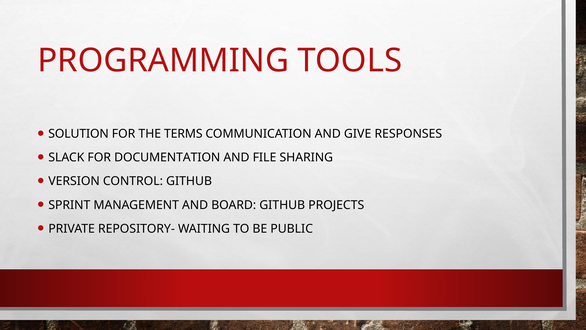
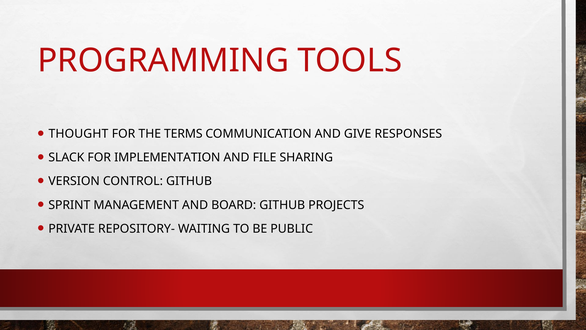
SOLUTION: SOLUTION -> THOUGHT (78, 134)
DOCUMENTATION: DOCUMENTATION -> IMPLEMENTATION (167, 157)
